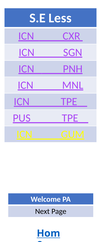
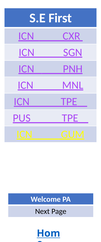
Less: Less -> First (60, 18)
